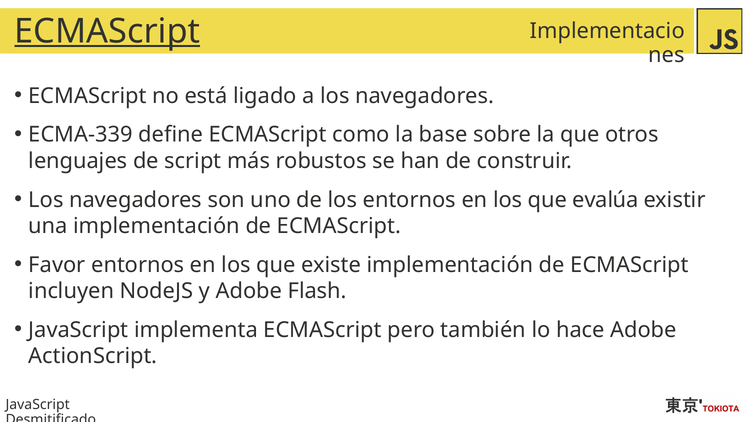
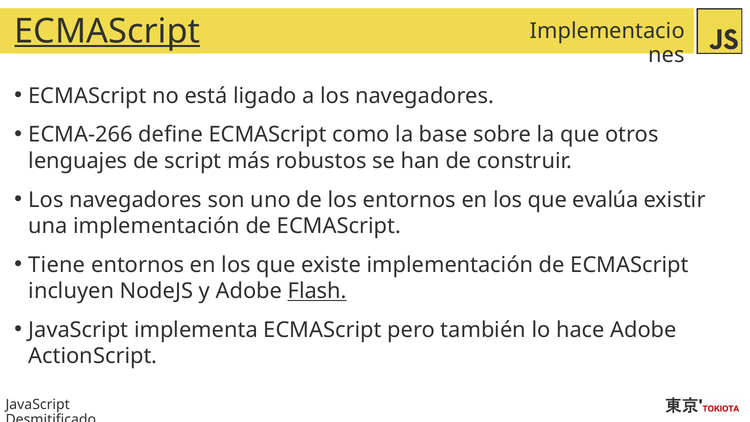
ECMA-339: ECMA-339 -> ECMA-266 (81, 135)
Favor: Favor -> Tiene (57, 265)
Flash underline: none -> present (317, 291)
